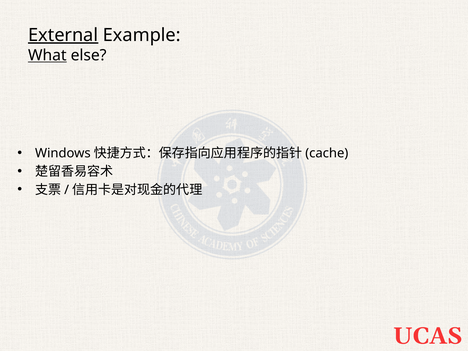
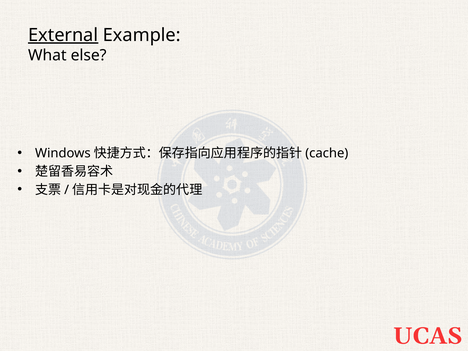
What underline: present -> none (47, 55)
